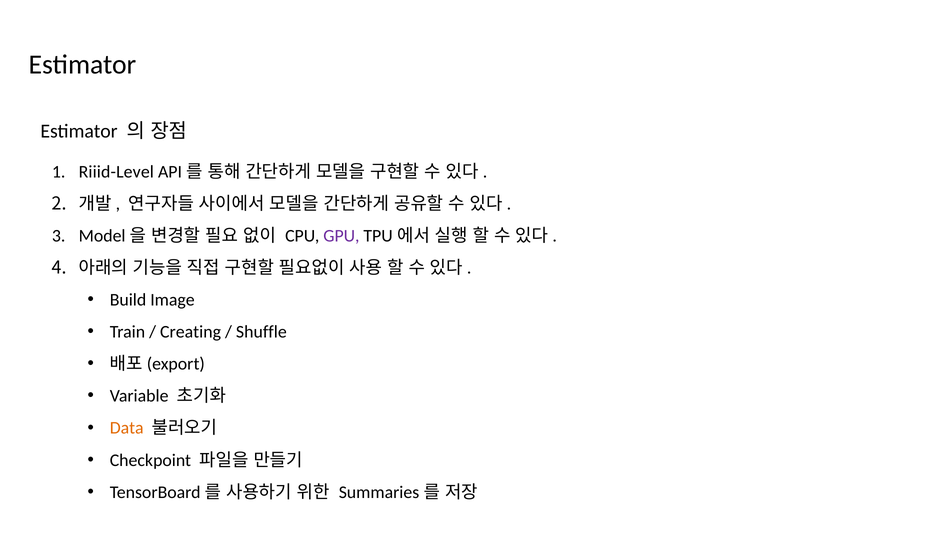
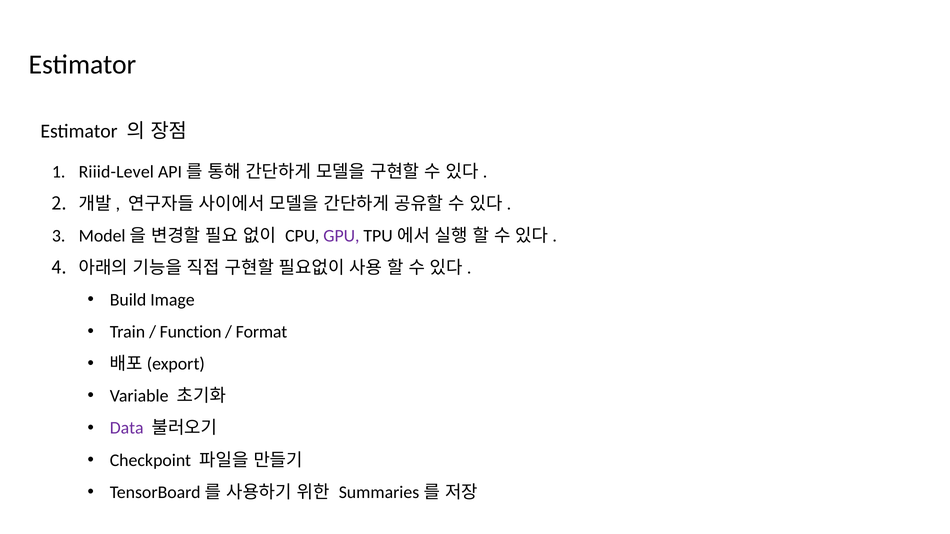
Creating: Creating -> Function (191, 332)
Shuffle: Shuffle -> Format (261, 332)
Data colour: orange -> purple (127, 428)
